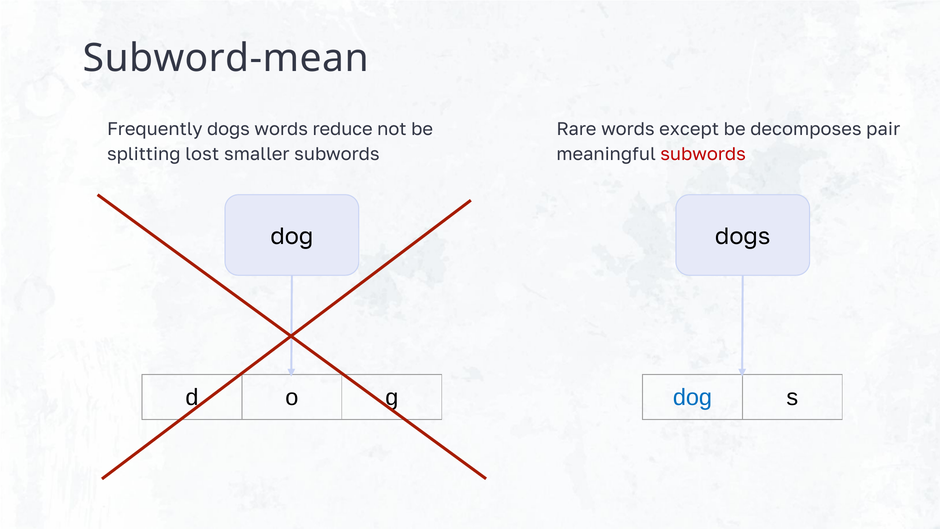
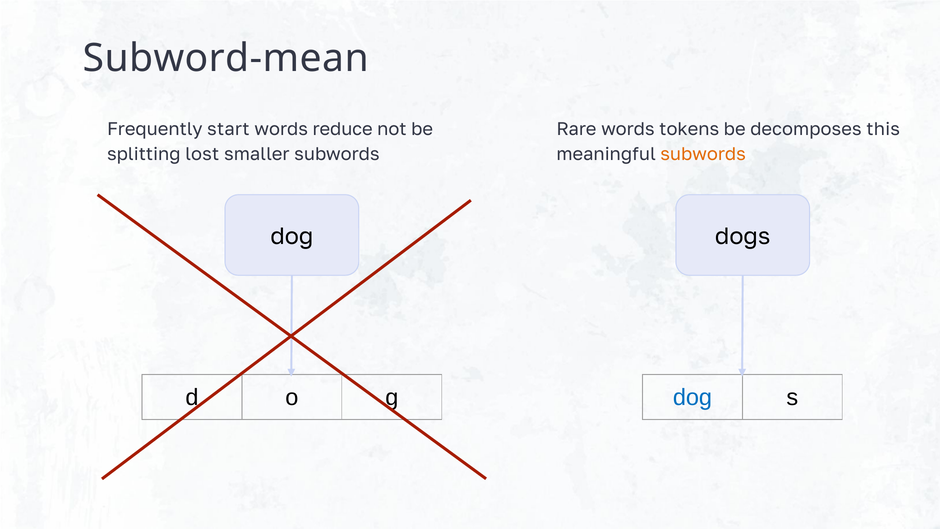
Frequently dogs: dogs -> start (228, 129)
except: except -> tokens (689, 129)
pair: pair -> this (883, 129)
subwords colour: red -> orange (703, 154)
